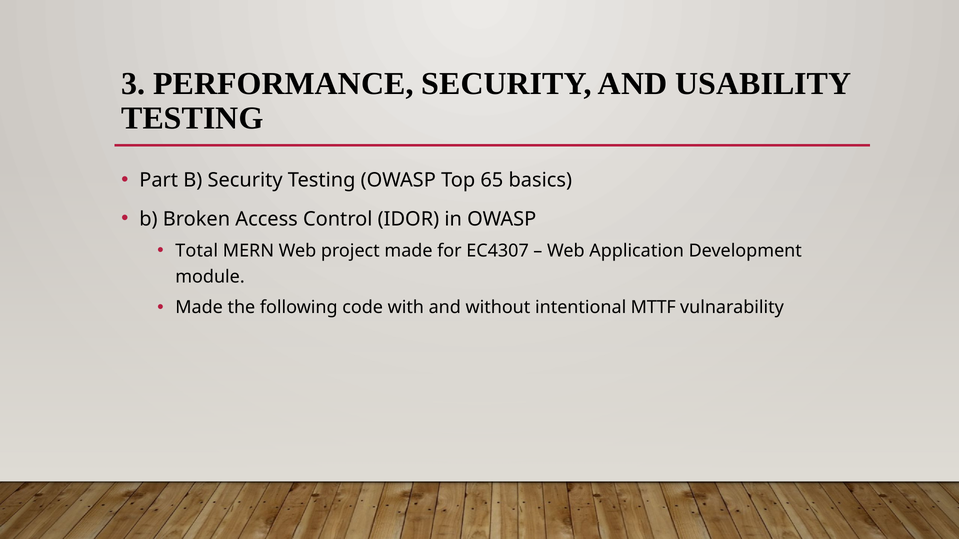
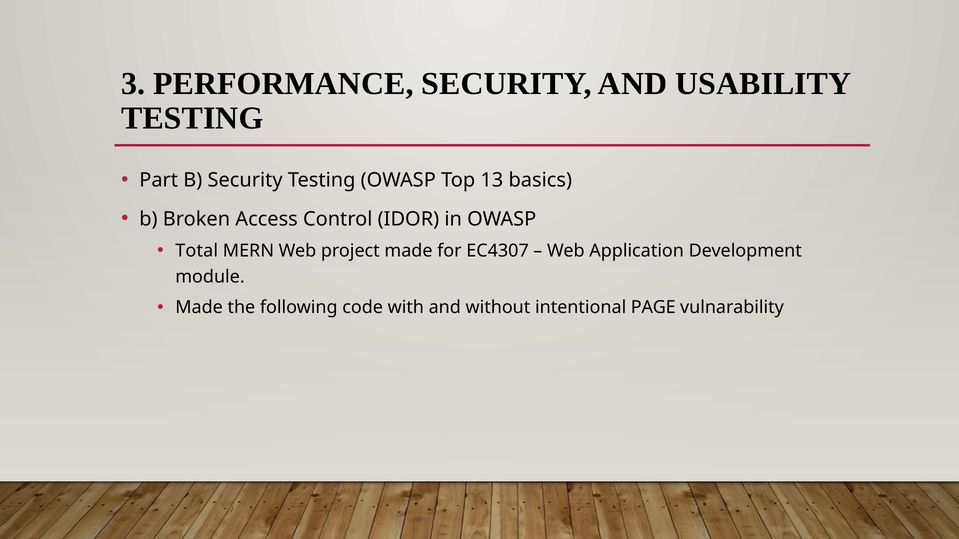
65: 65 -> 13 (492, 180)
MTTF: MTTF -> PAGE (653, 308)
